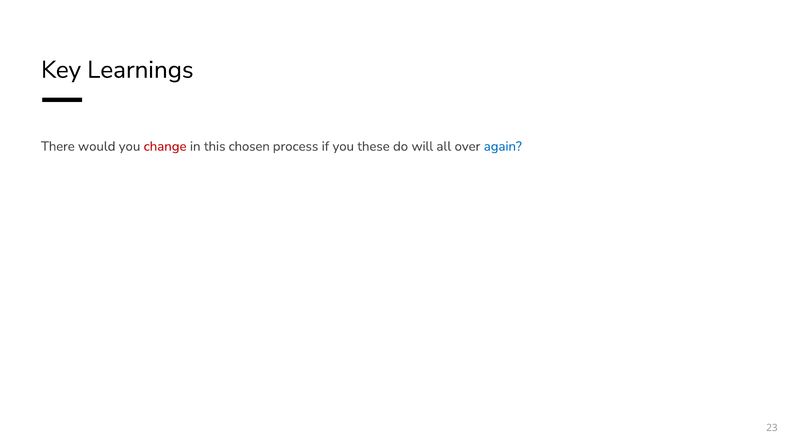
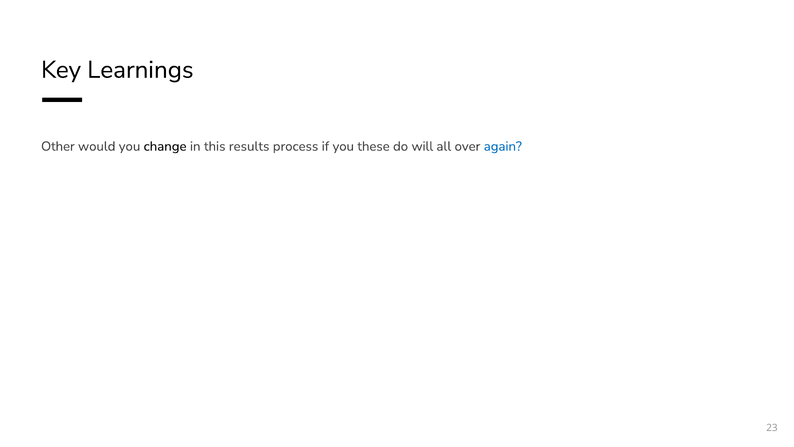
There: There -> Other (58, 146)
change colour: red -> black (165, 146)
chosen: chosen -> results (249, 146)
